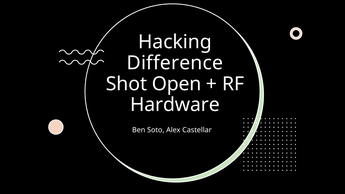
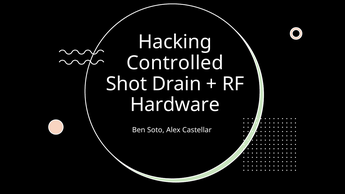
Difference: Difference -> Controlled (175, 63)
Open: Open -> Drain (177, 84)
